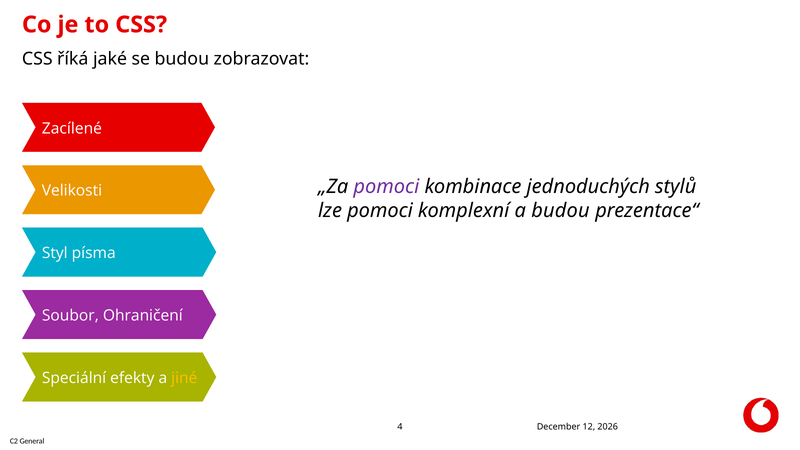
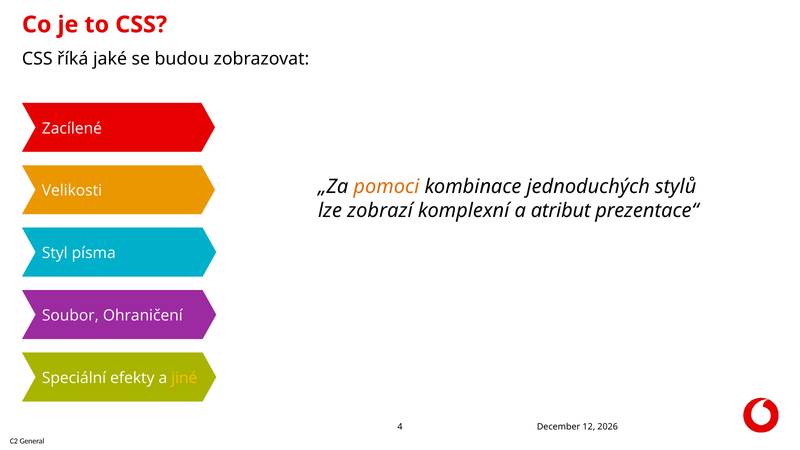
pomoci colour: purple -> orange (386, 187)
lze pomoci: pomoci -> zobrazí (380, 211)
a budou: budou -> atribut (561, 211)
